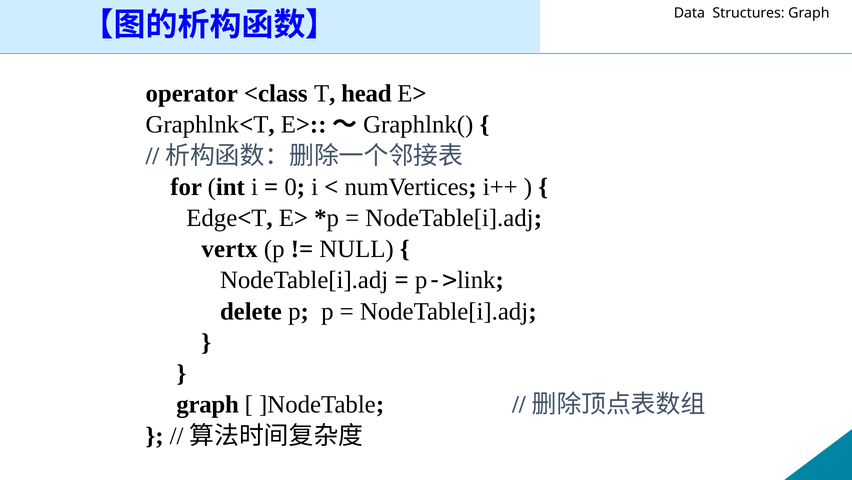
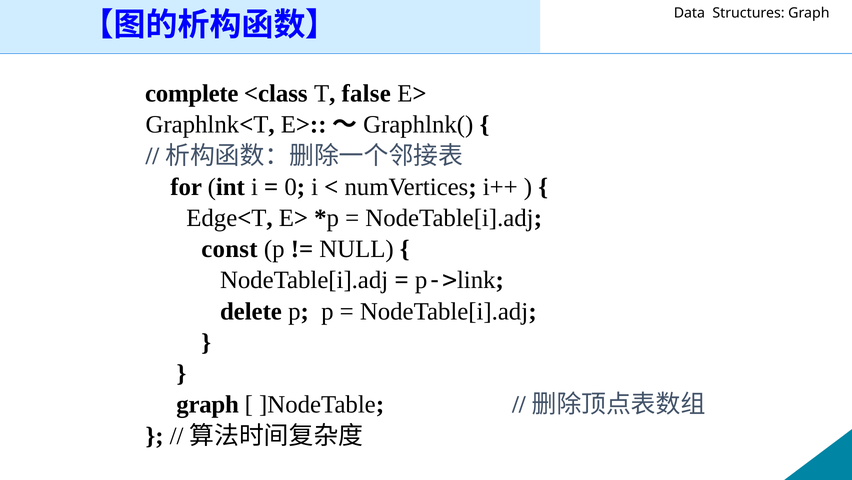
operator: operator -> complete (192, 93)
head: head -> false (366, 93)
vertx: vertx -> const (229, 249)
